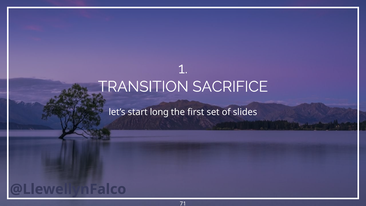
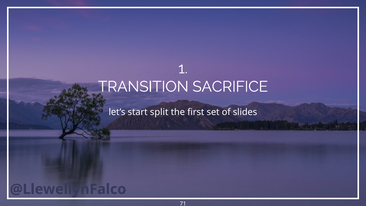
long: long -> split (159, 112)
